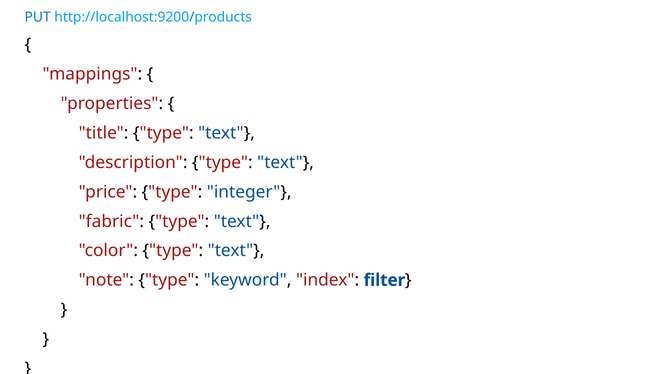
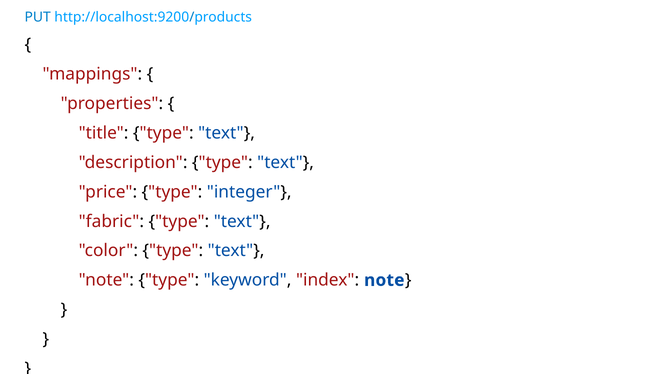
index filter: filter -> note (384, 280)
